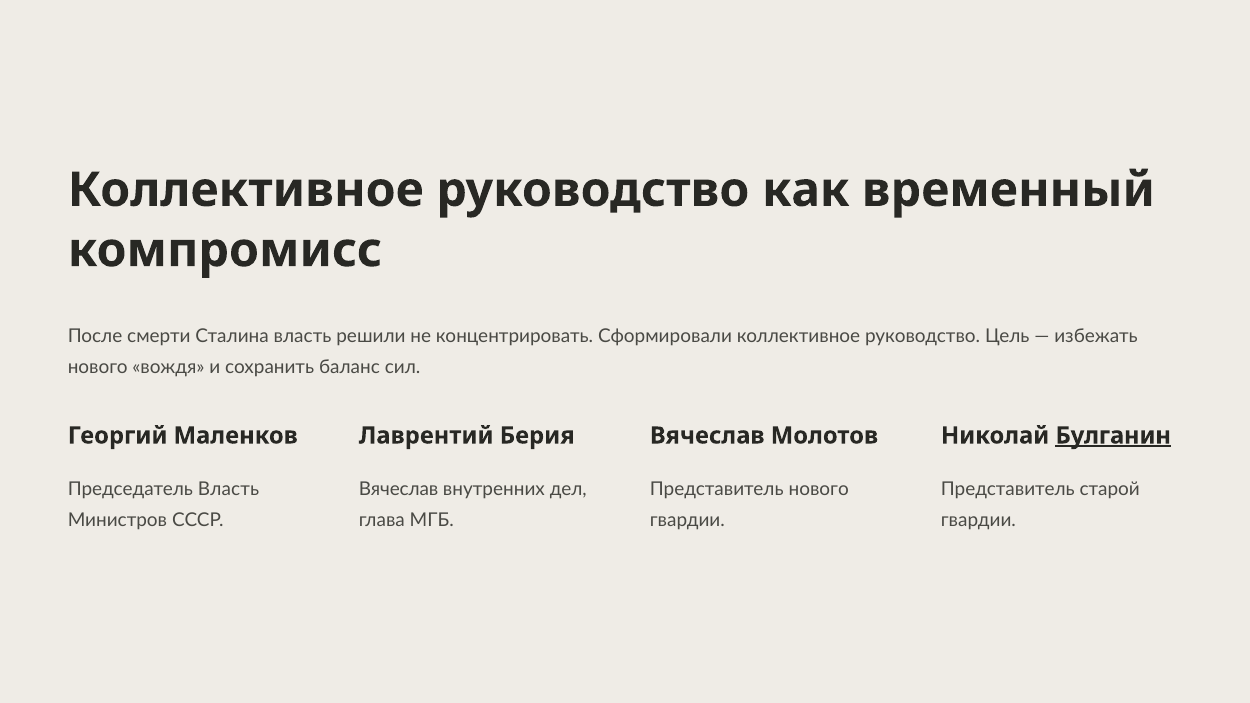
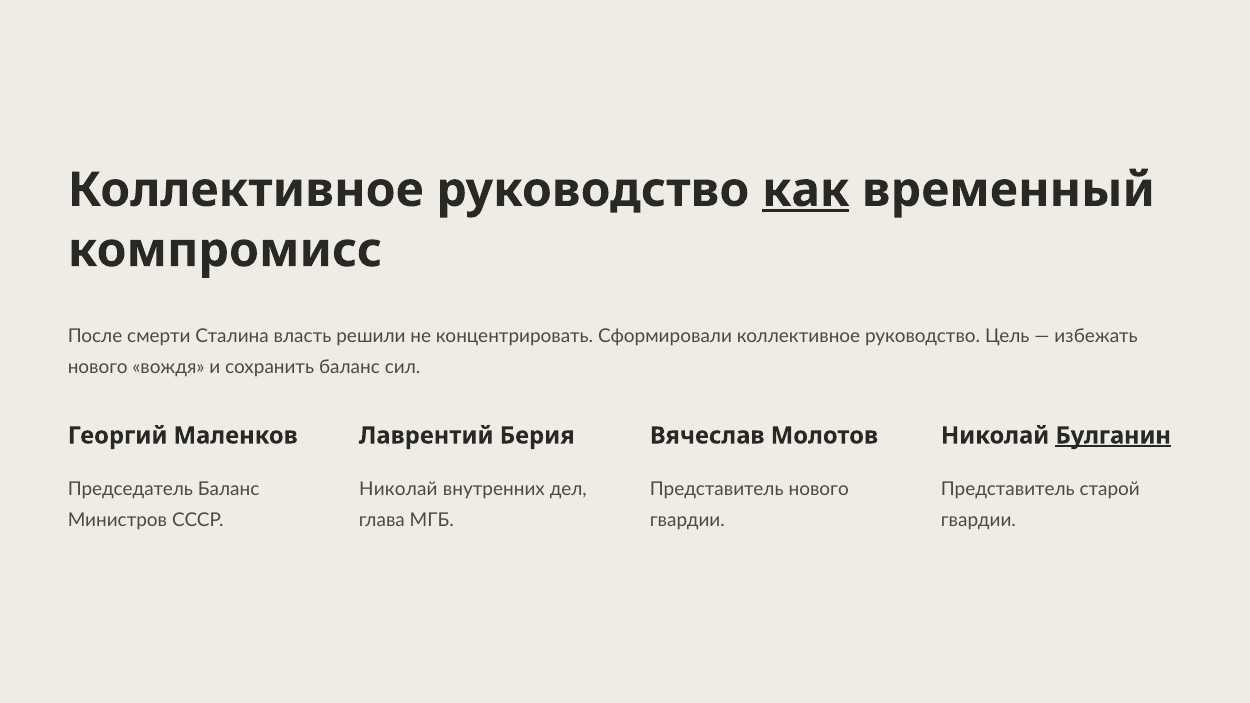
как underline: none -> present (806, 190)
Председатель Власть: Власть -> Баланс (229, 489)
Вячеслав: Вячеслав -> Николай (398, 489)
